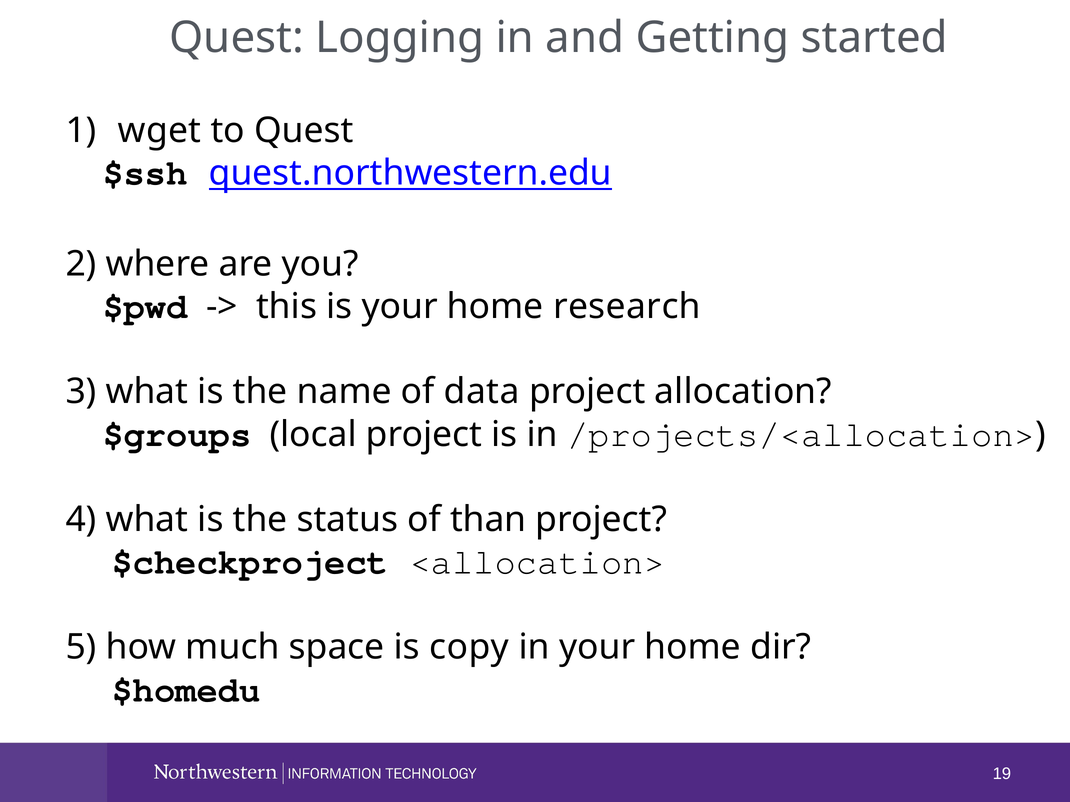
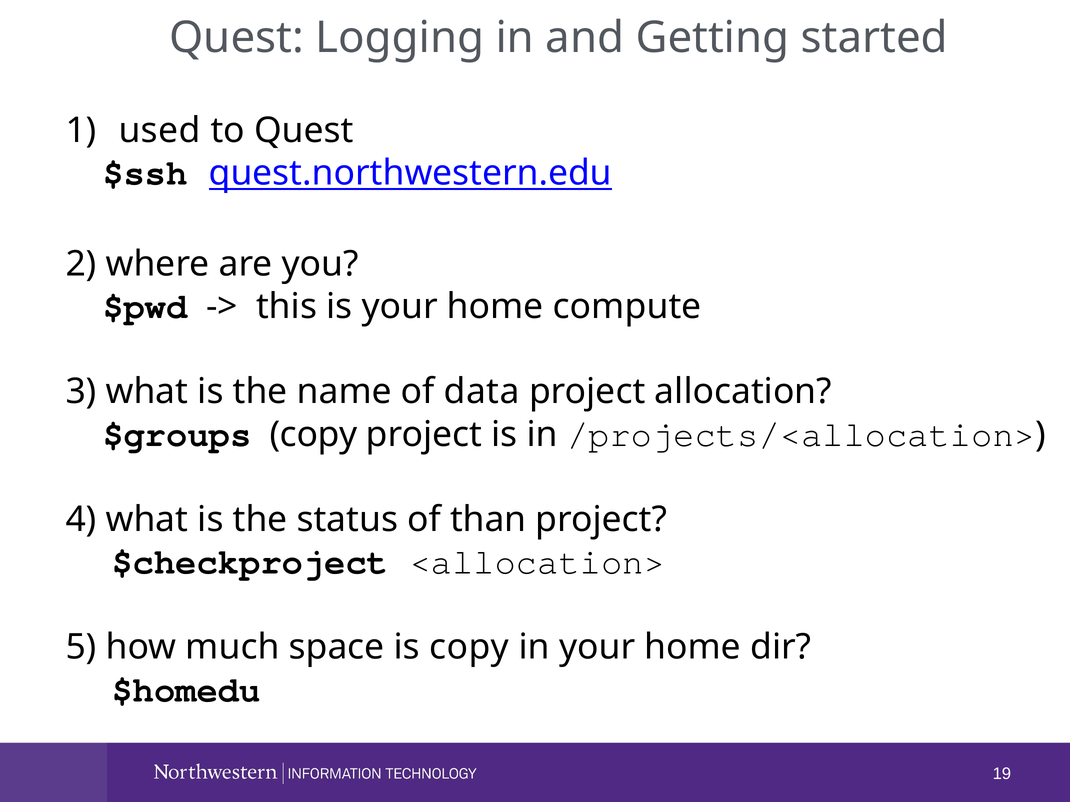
wget: wget -> used (159, 130)
research: research -> compute (627, 307)
$groups local: local -> copy (313, 435)
